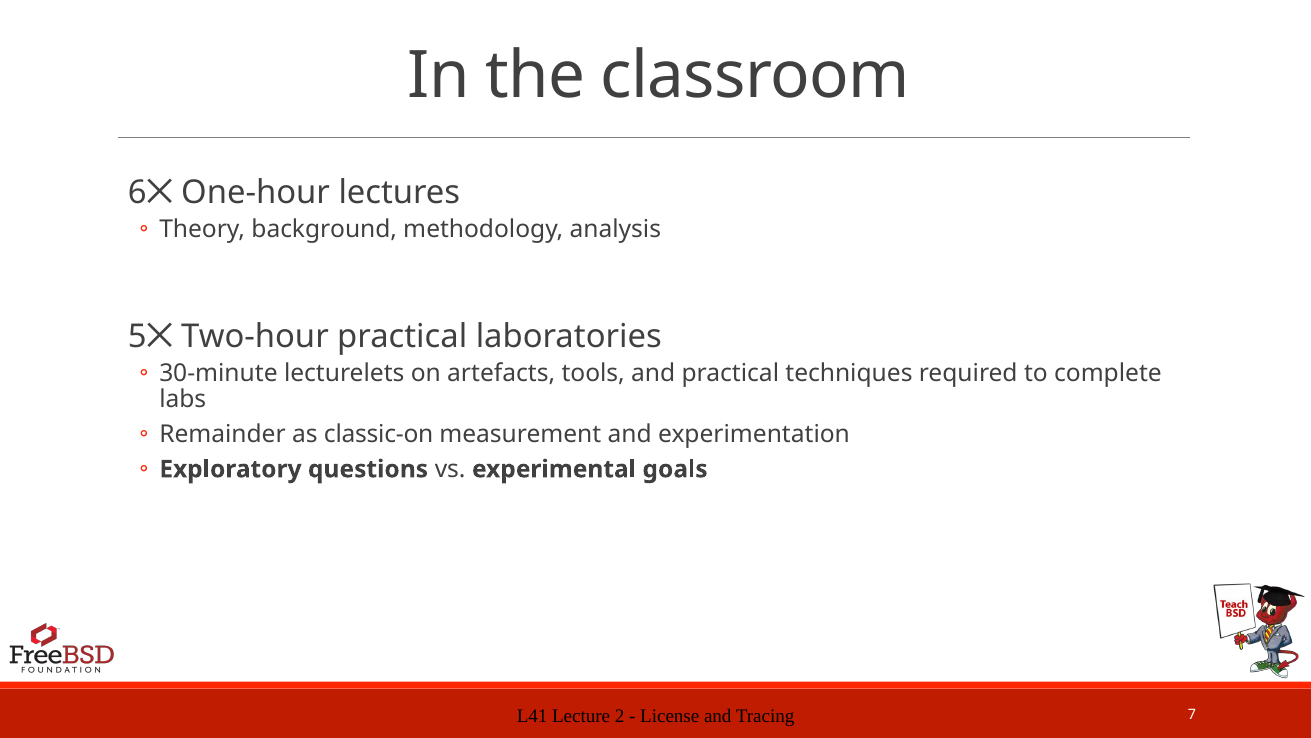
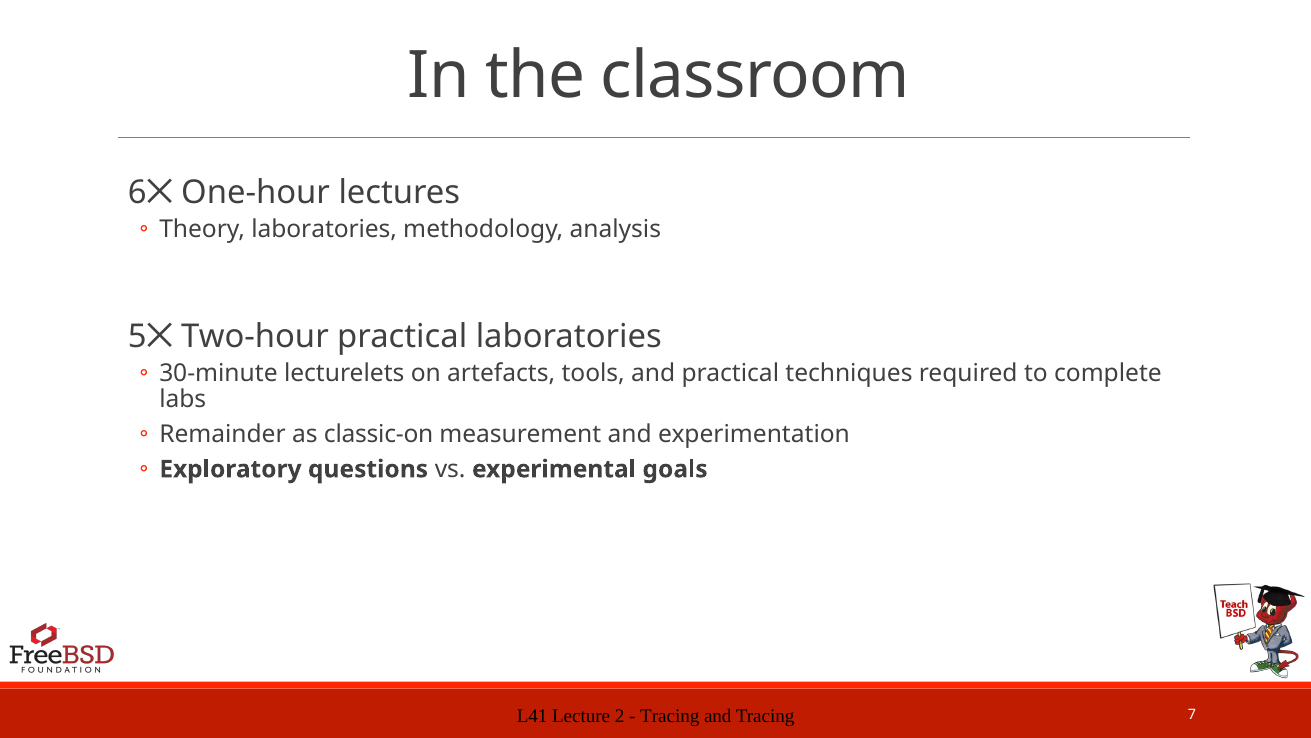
Theory background: background -> laboratories (324, 229)
License: License -> Tracing (670, 716)
